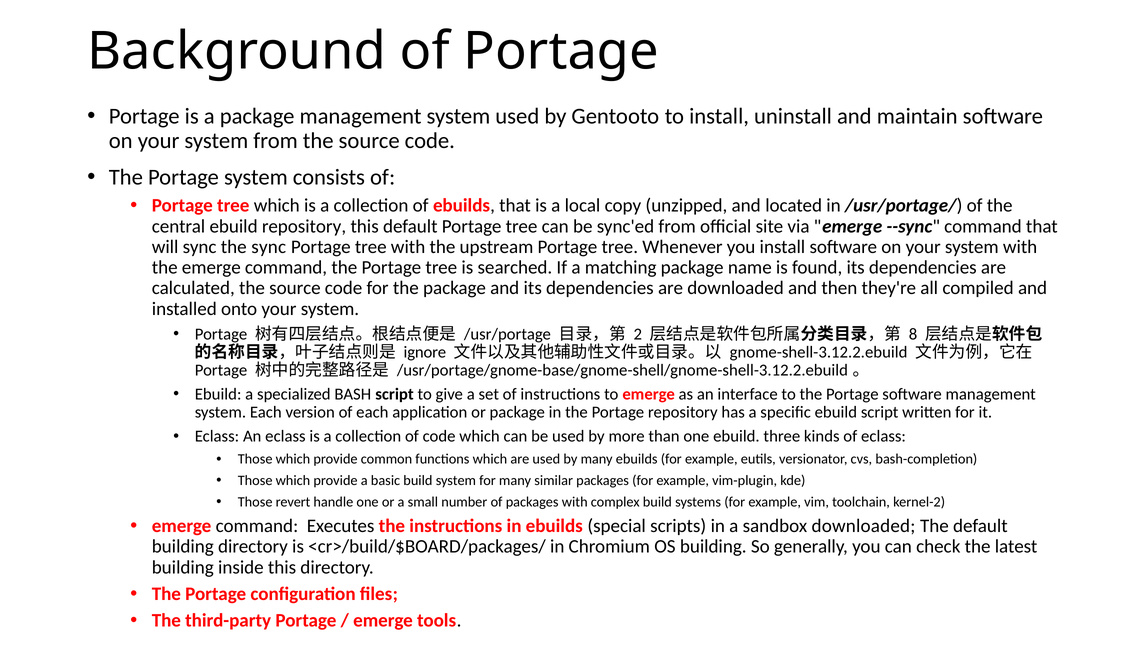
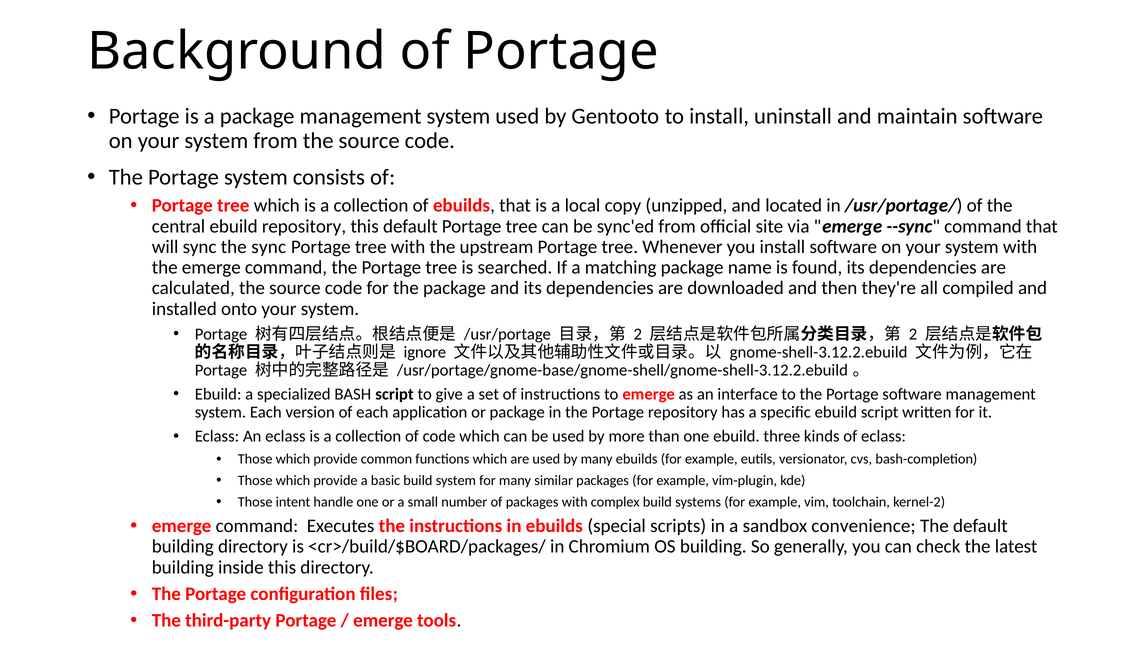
8: 8 -> 2 (913, 334)
revert: revert -> intent (293, 502)
sandbox downloaded: downloaded -> convenience (864, 526)
